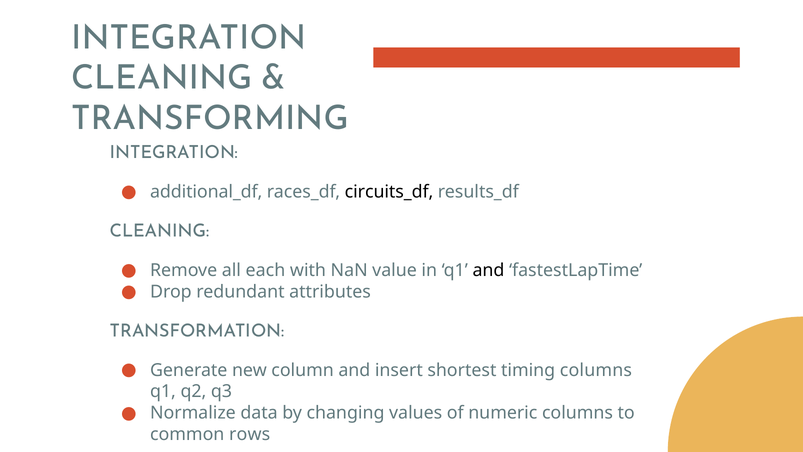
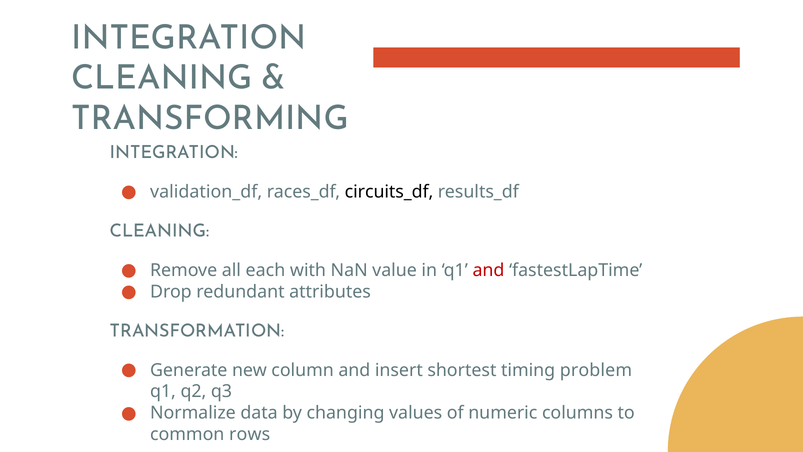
additional_df: additional_df -> validation_df (206, 192)
and colour: black -> red (488, 270)
timing columns: columns -> problem (596, 370)
